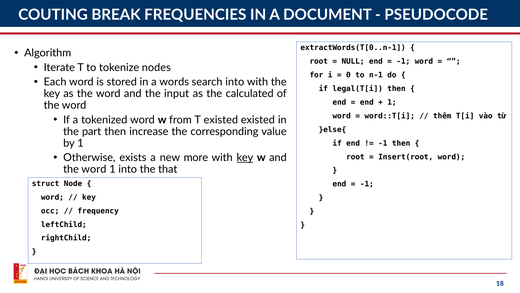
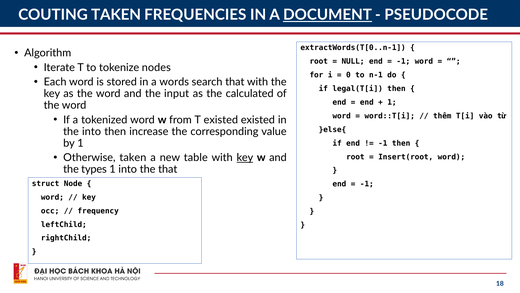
COUTING BREAK: BREAK -> TAKEN (116, 15)
DOCUMENT underline: none -> present (327, 15)
search into: into -> that (235, 82)
the part: part -> into (92, 131)
Otherwise exists: exists -> taken (133, 157)
more: more -> table (196, 157)
word: word -> types (94, 169)
